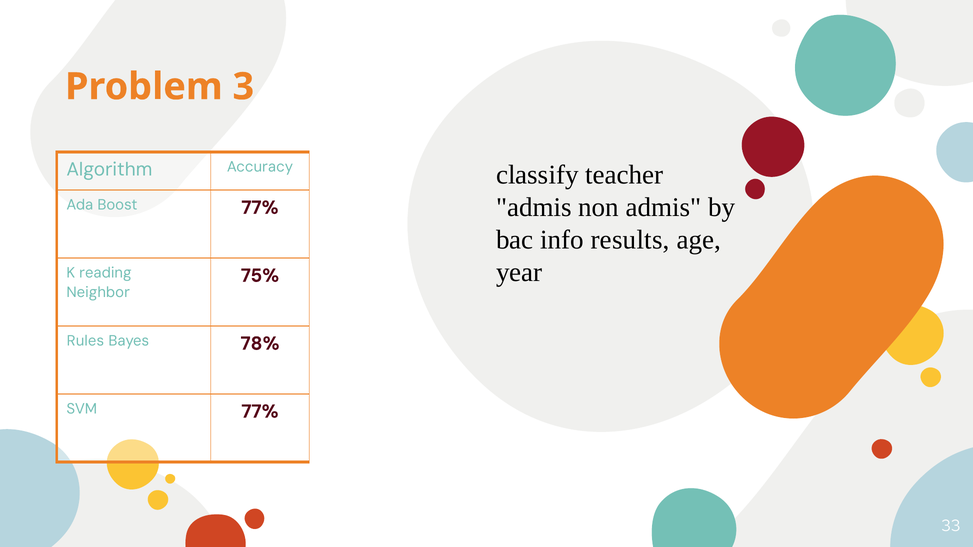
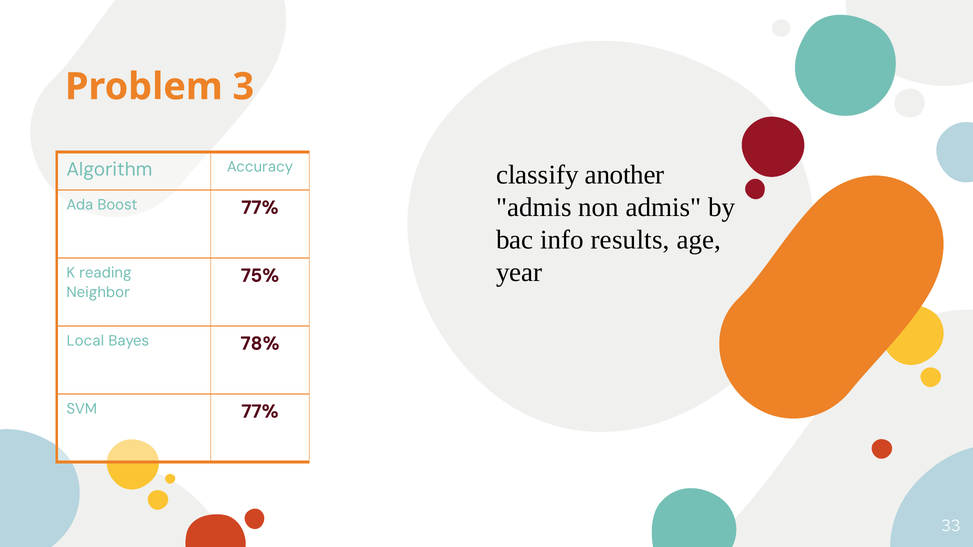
teacher: teacher -> another (625, 175)
Rules: Rules -> Local (85, 341)
